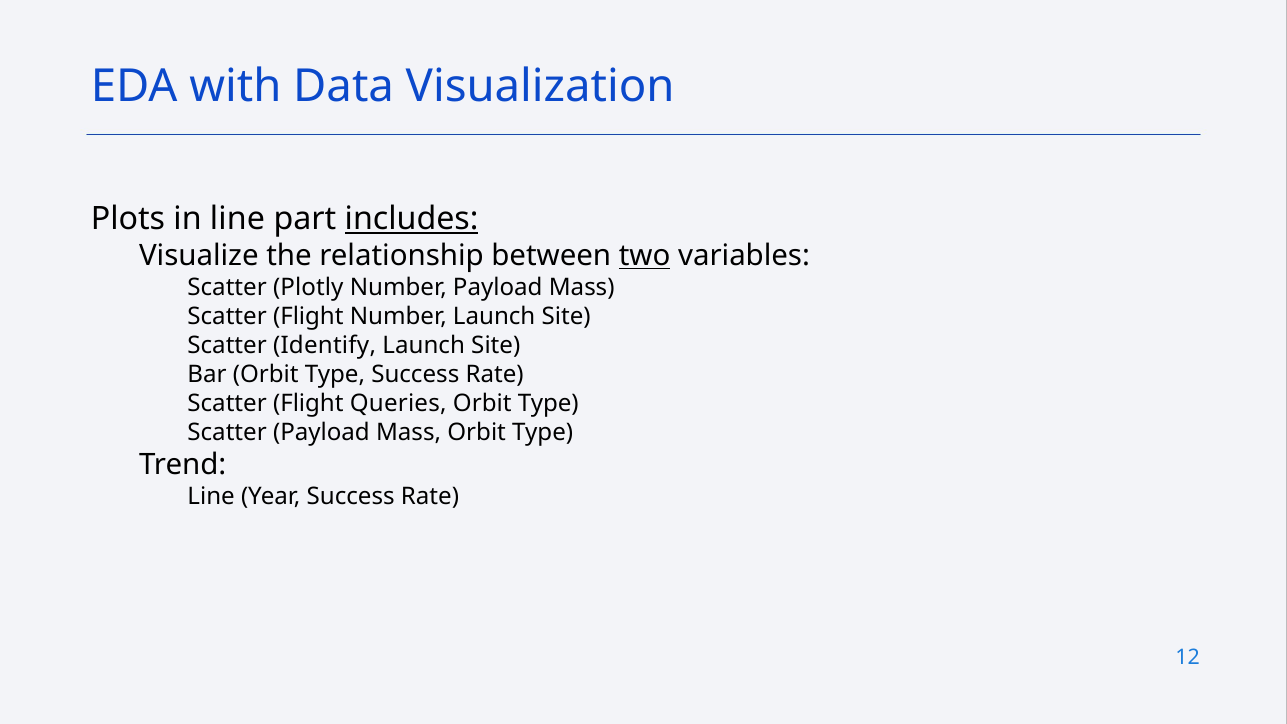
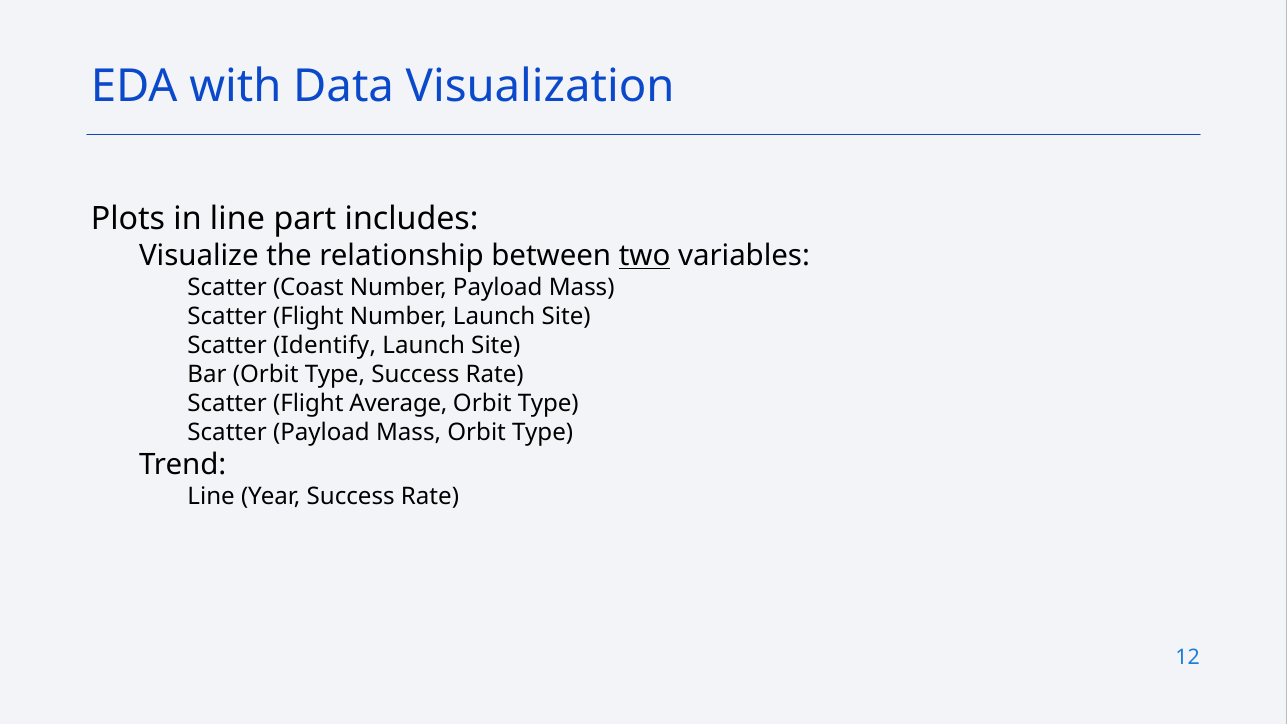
includes underline: present -> none (412, 219)
Plotly: Plotly -> Coast (308, 288)
Queries: Queries -> Average (398, 404)
